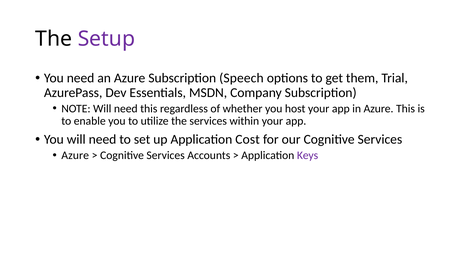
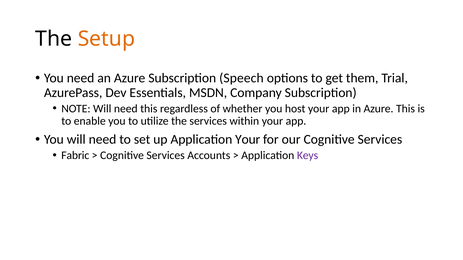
Setup colour: purple -> orange (106, 39)
Application Cost: Cost -> Your (248, 140)
Azure: Azure -> Fabric (75, 156)
